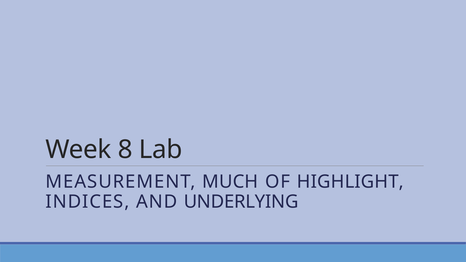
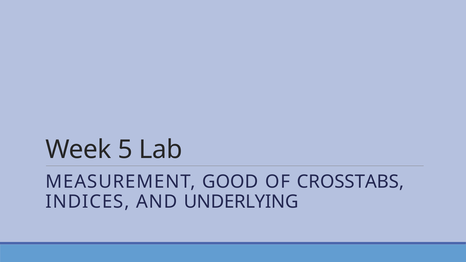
8: 8 -> 5 (125, 150)
MUCH: MUCH -> GOOD (230, 182)
HIGHLIGHT: HIGHLIGHT -> CROSSTABS (350, 182)
